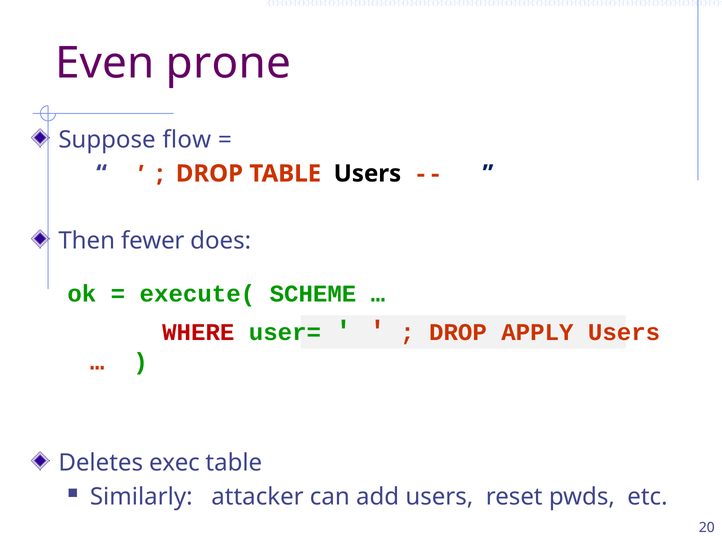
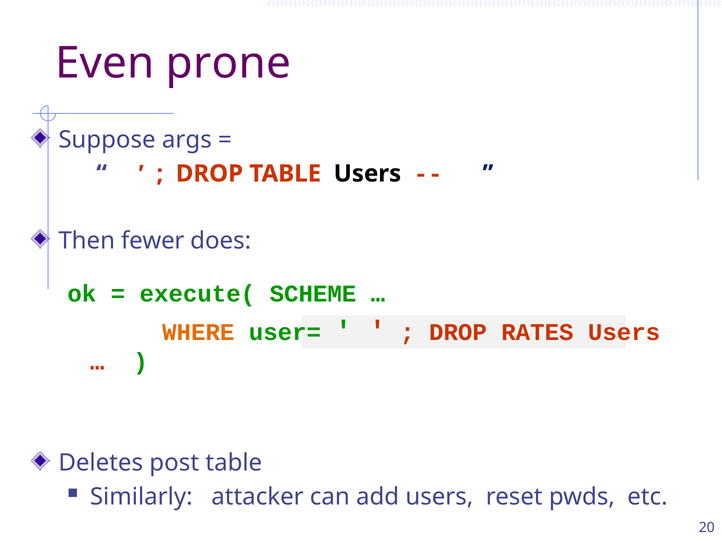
flow: flow -> args (187, 140)
WHERE colour: red -> orange (198, 333)
APPLY: APPLY -> RATES (537, 333)
exec: exec -> post (174, 463)
